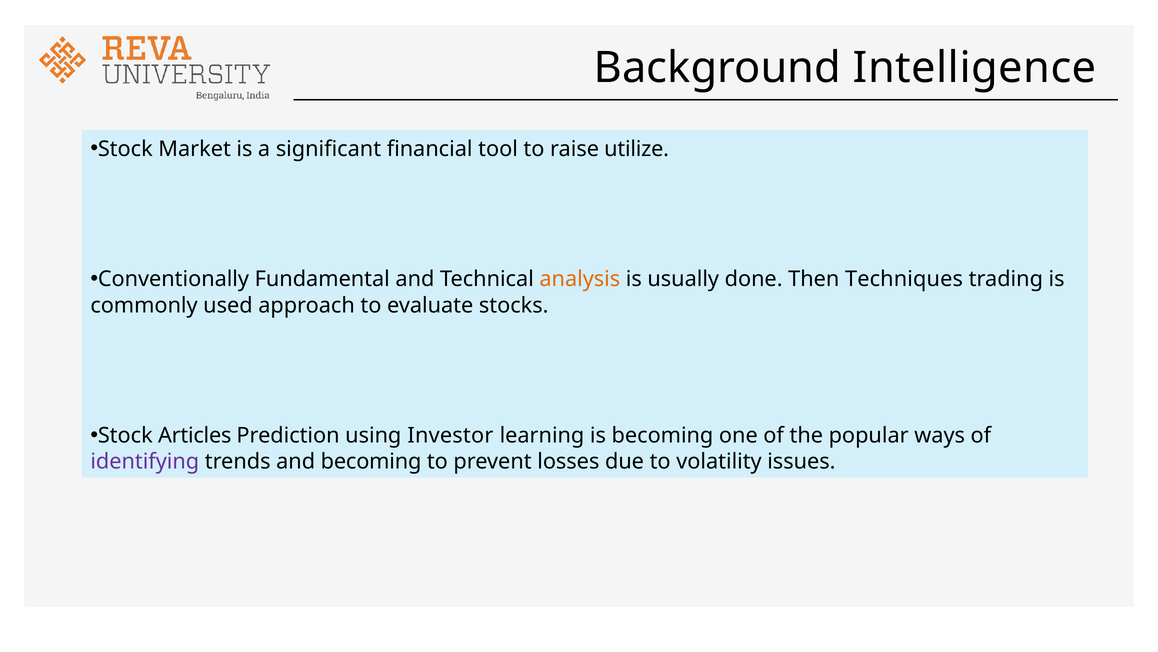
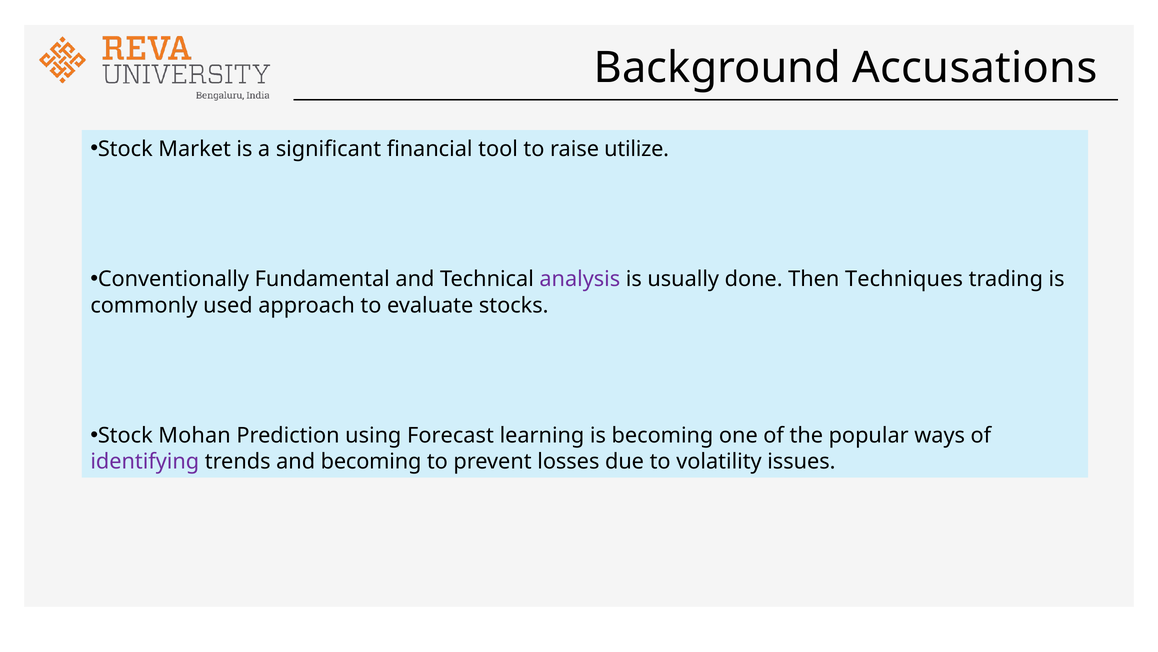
Intelligence: Intelligence -> Accusations (975, 68)
analysis colour: orange -> purple (580, 279)
Articles: Articles -> Mohan (195, 435)
Investor: Investor -> Forecast (450, 435)
